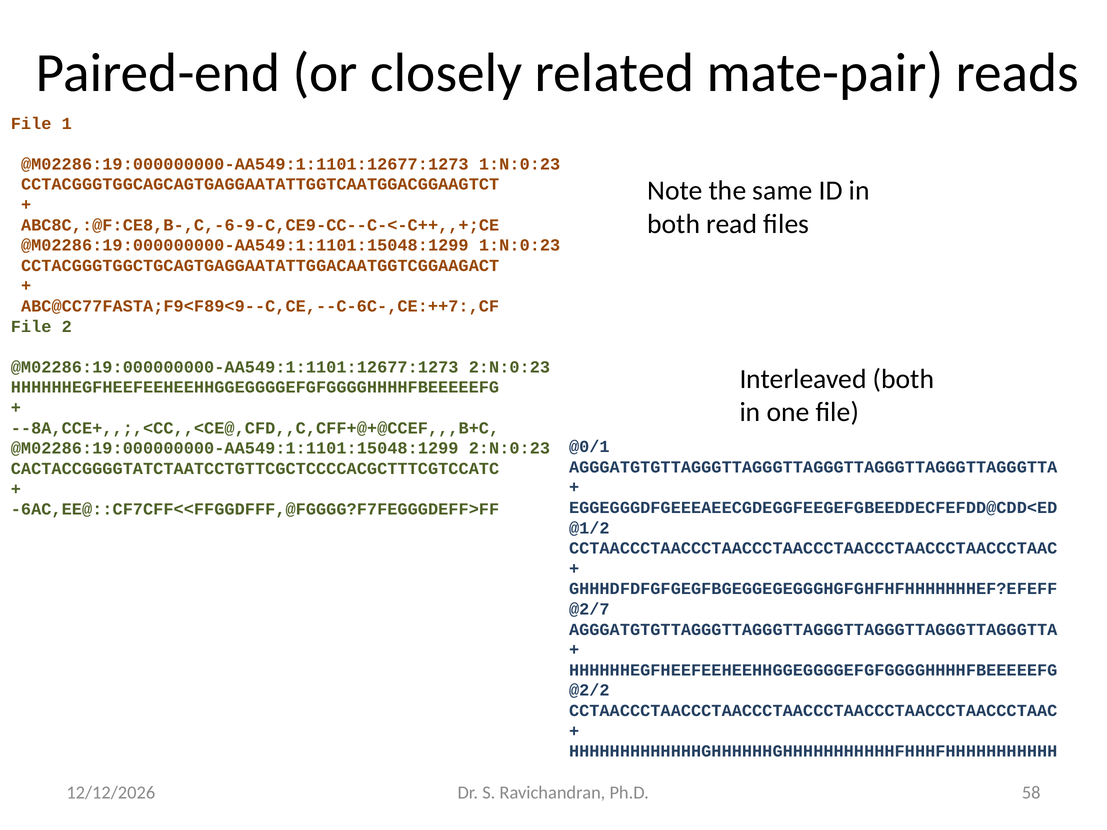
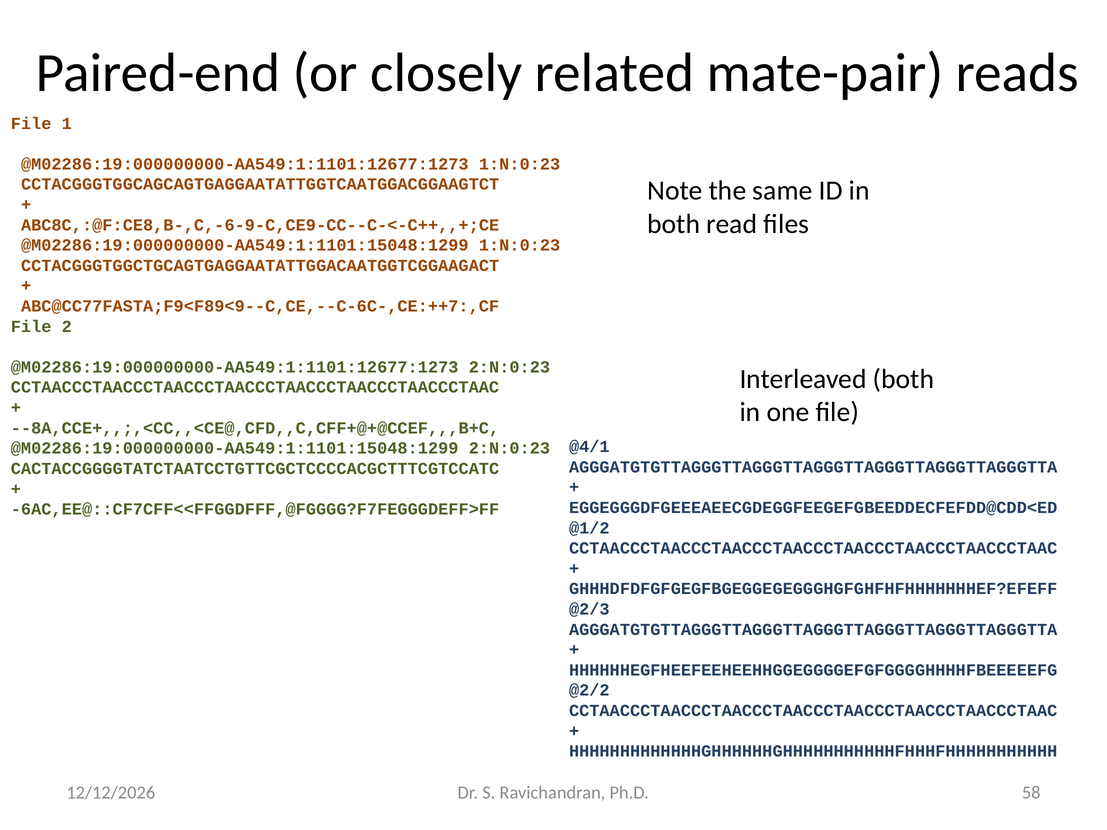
HHHHHHEGFHEEFEEHEEHHGGEGGGGEFGFGGGGHHHHFBEEEEEFG: HHHHHHEGFHEEFEEHEEHHGGEGGGGEFGFGGGGHHHHFBEEEEEFG -> CCTAACCCTAACCCTAACCCTAACCCTAACCCTAACCCTAACCCTAAC (255, 388)
@0/1: @0/1 -> @4/1 (589, 447)
@2/7: @2/7 -> @2/3 (589, 609)
